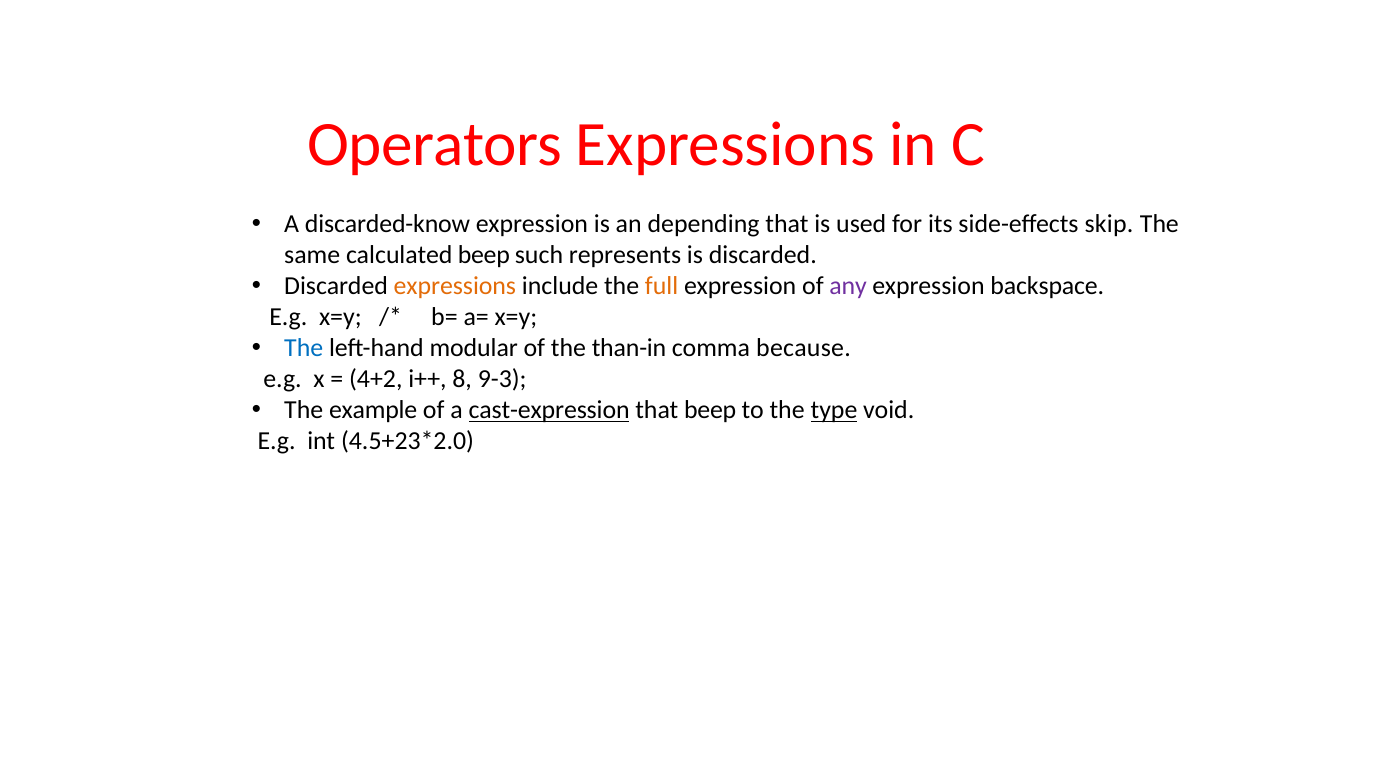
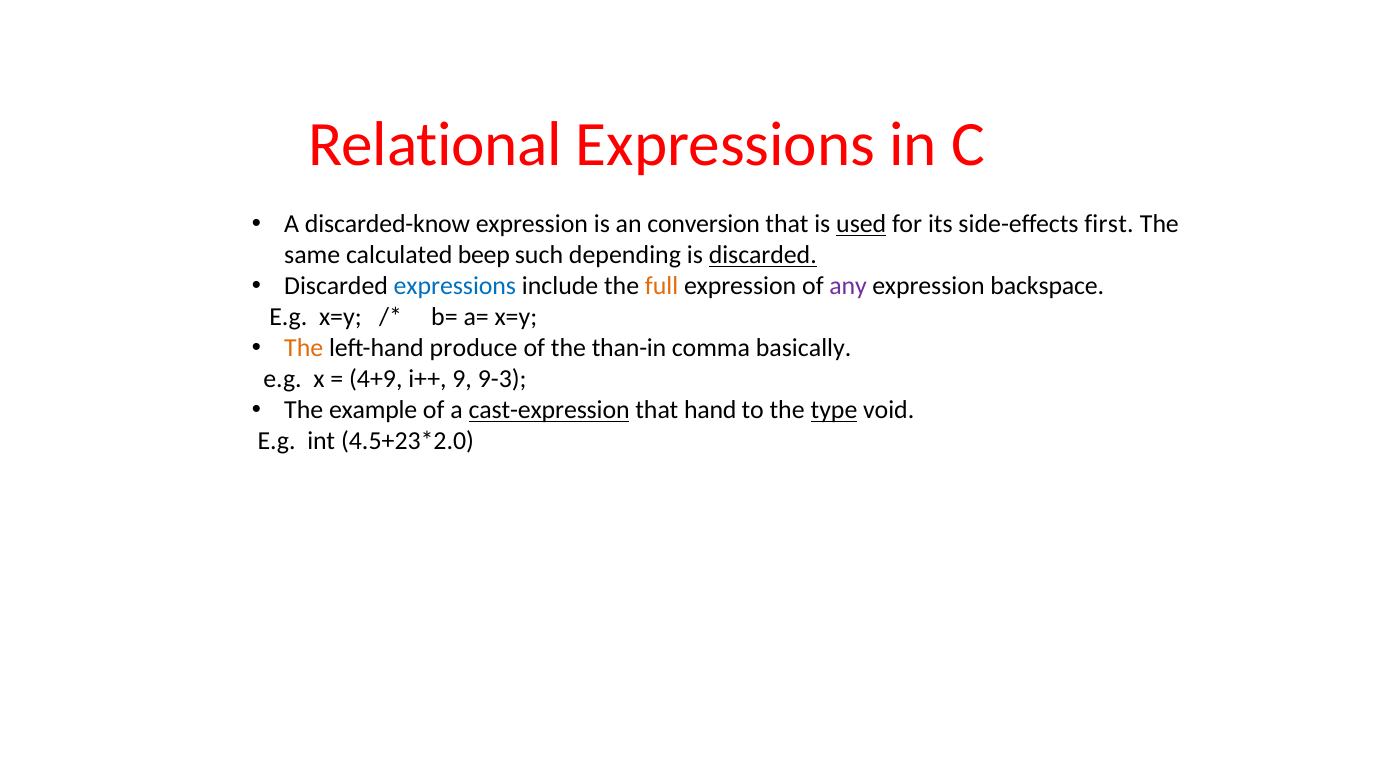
Operators: Operators -> Relational (435, 145)
depending: depending -> conversion (704, 224)
used underline: none -> present (861, 224)
skip: skip -> first (1109, 224)
represents: represents -> depending (625, 255)
discarded underline: none -> present (763, 255)
expressions colour: orange -> blue (455, 286)
The colour: blue -> orange (304, 348)
modular: modular -> produce (474, 348)
because: because -> basically (804, 348)
4+2: 4+2 -> 4+9 (376, 380)
8: 8 -> 9 (462, 380)
that beep: beep -> hand (710, 411)
